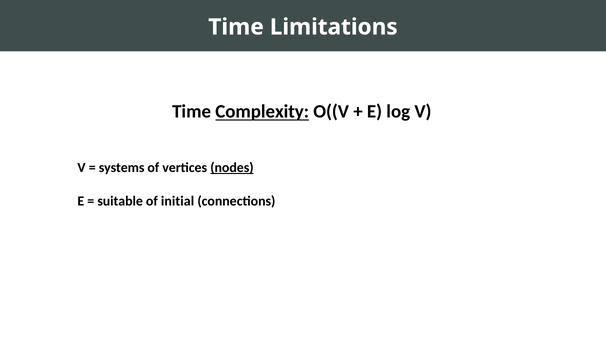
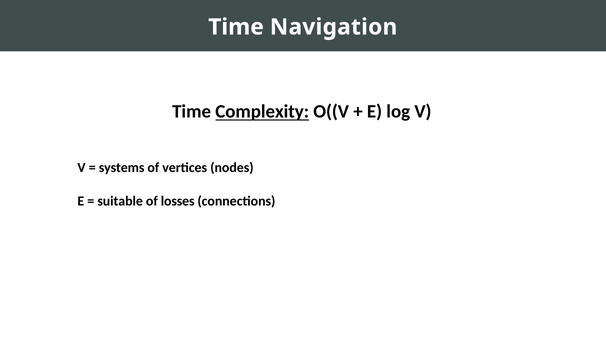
Limitations: Limitations -> Navigation (334, 27)
nodes underline: present -> none (232, 168)
initial: initial -> losses (178, 201)
